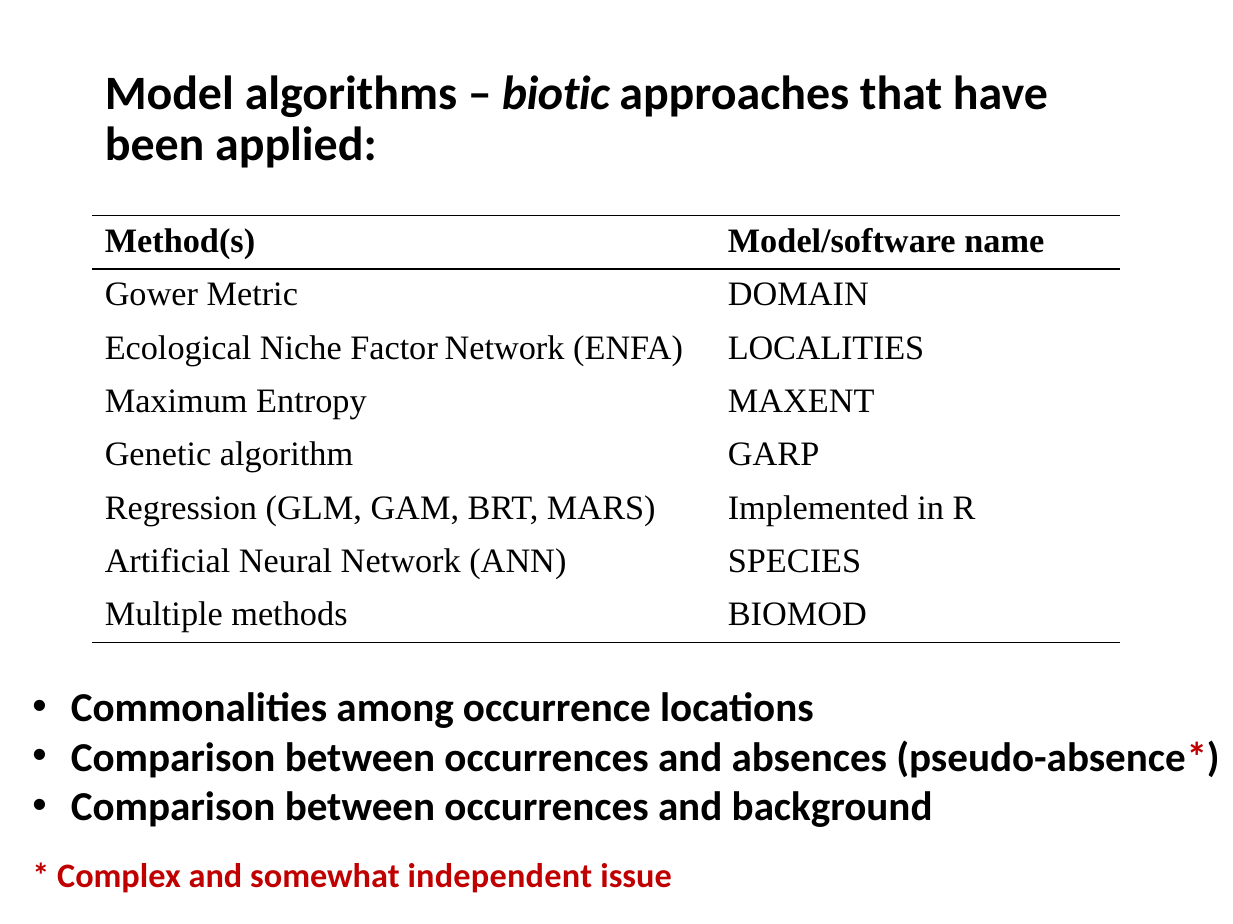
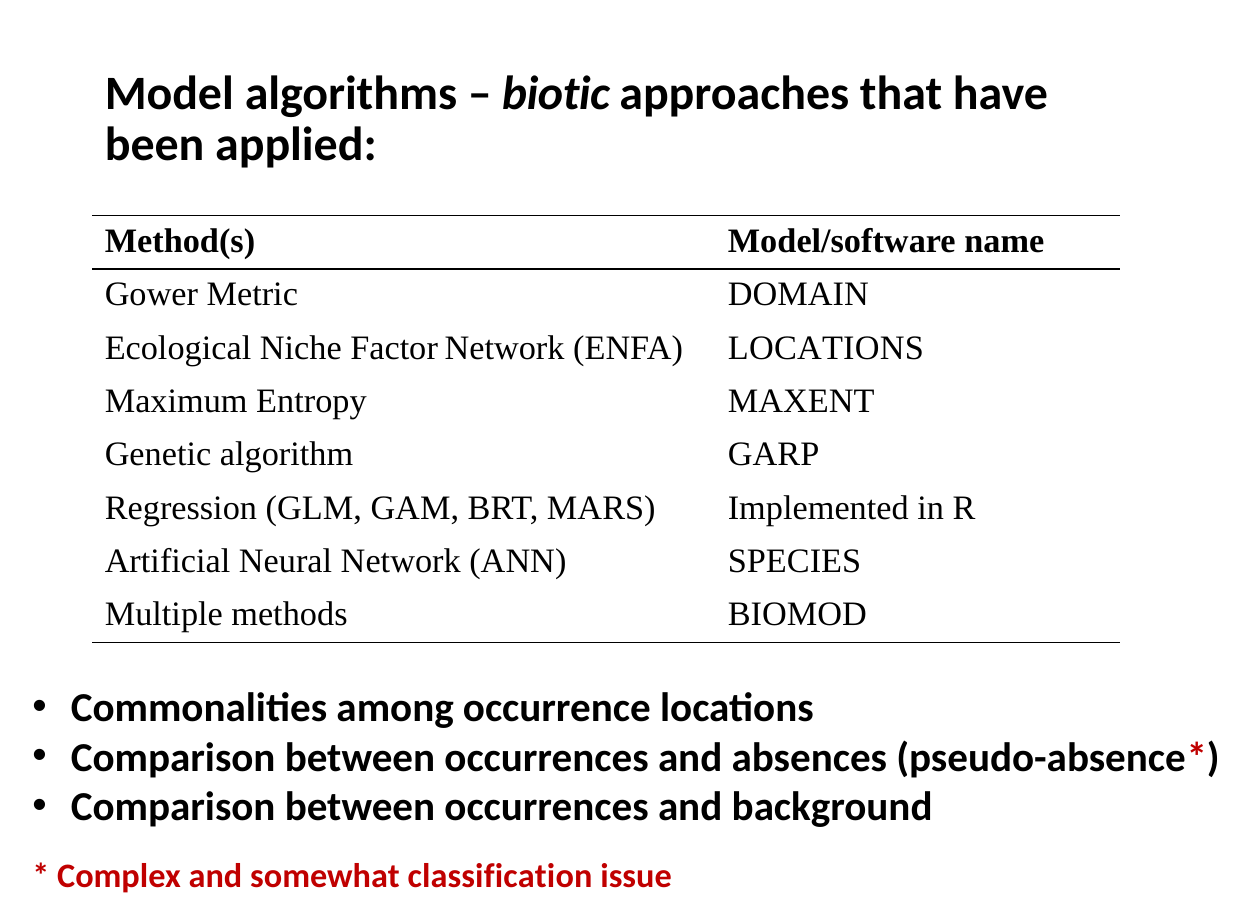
ENFA LOCALITIES: LOCALITIES -> LOCATIONS (826, 348)
independent: independent -> classification (500, 877)
